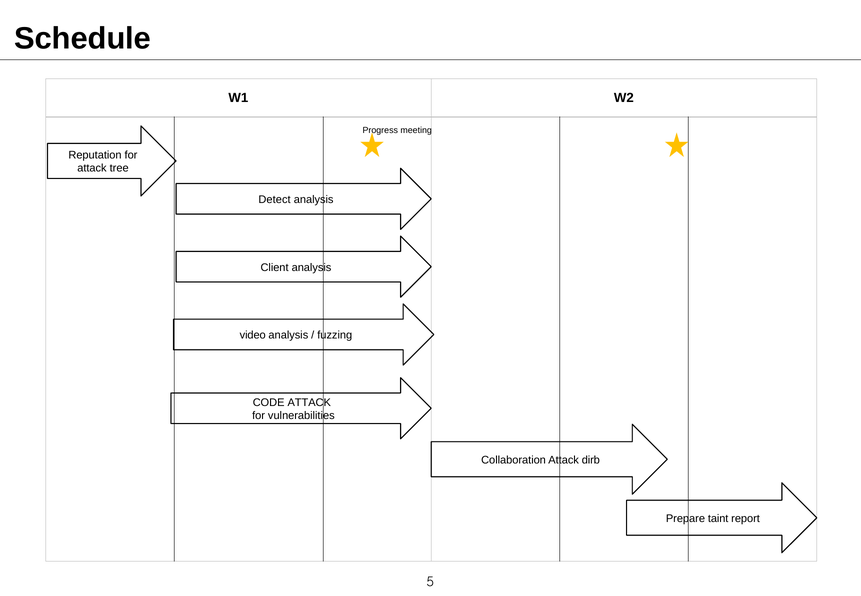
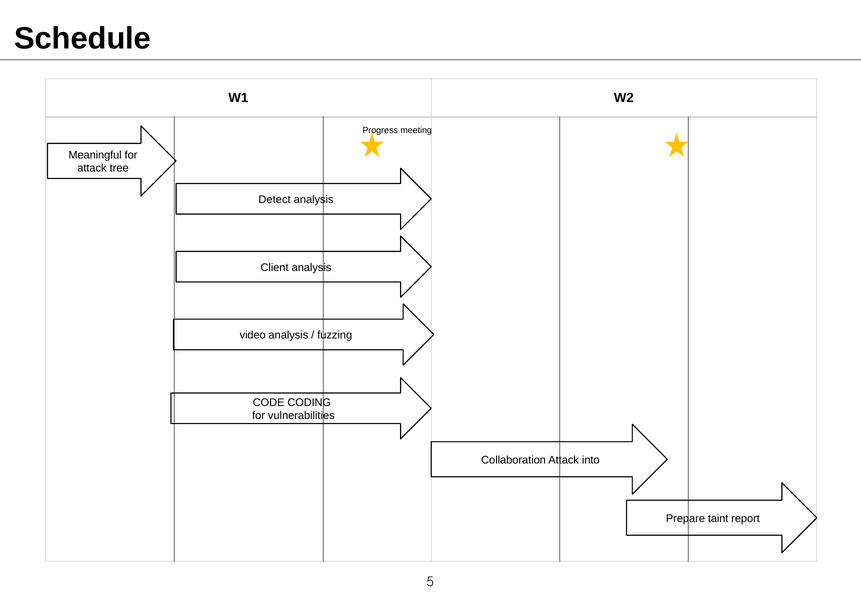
Reputation: Reputation -> Meaningful (95, 155)
CODE ATTACK: ATTACK -> CODING (309, 402)
dirb: dirb -> into (591, 460)
